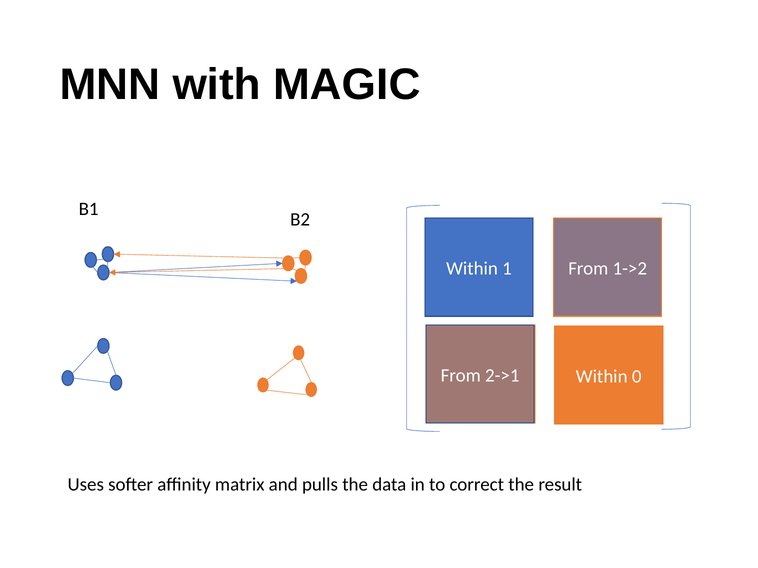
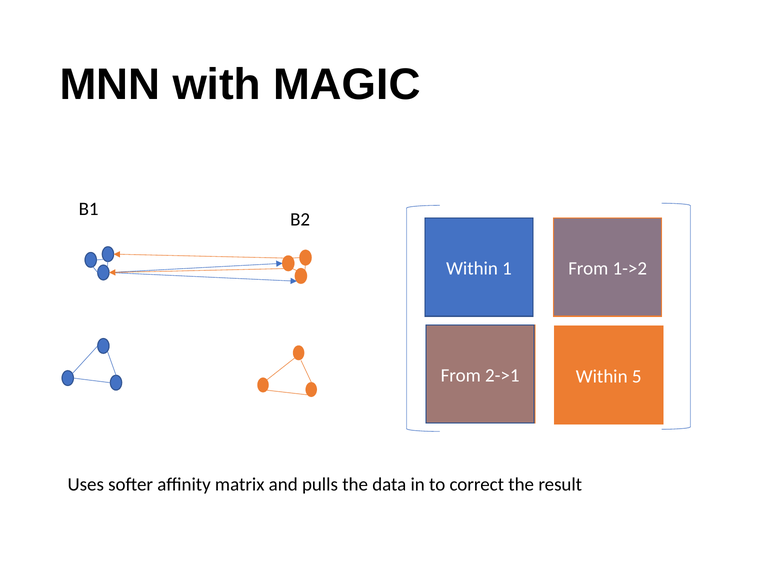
0: 0 -> 5 (637, 377)
